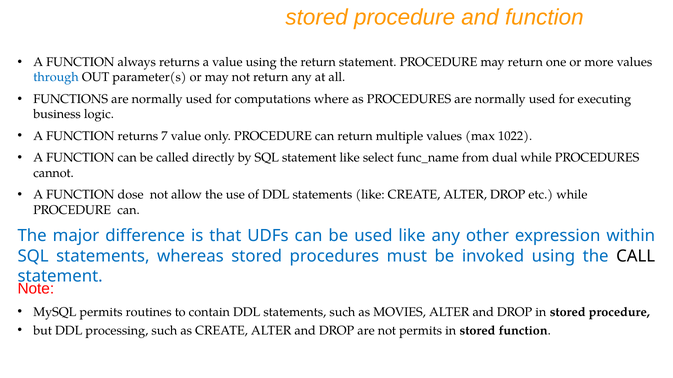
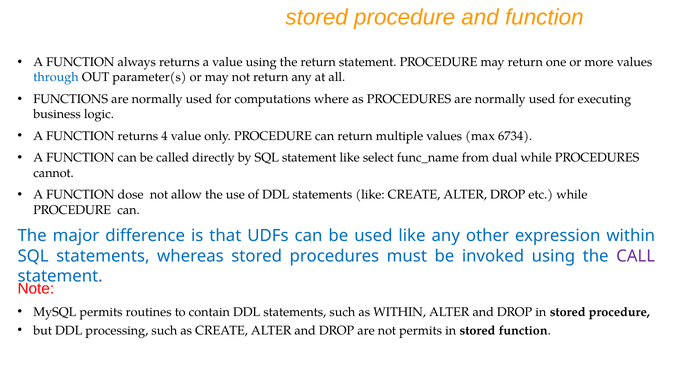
7: 7 -> 4 (164, 136)
1022: 1022 -> 6734 (515, 136)
CALL colour: black -> purple (636, 256)
as MOVIES: MOVIES -> WITHIN (400, 312)
